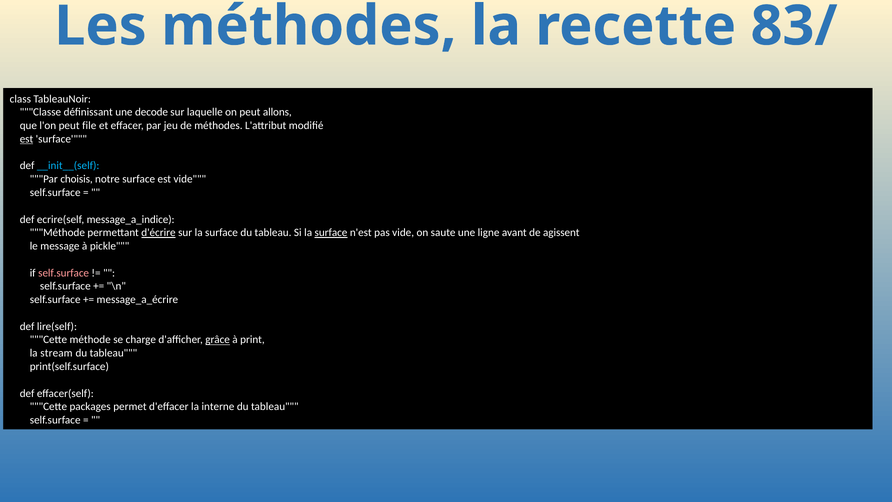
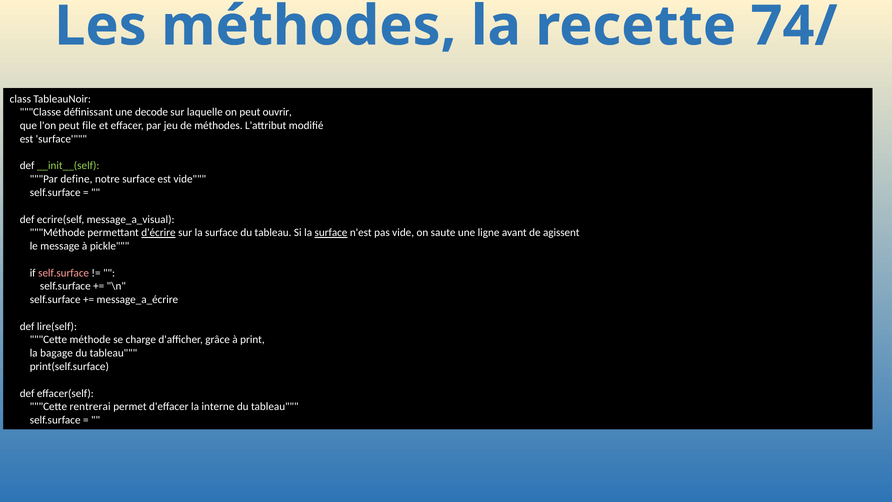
83/: 83/ -> 74/ (794, 26)
allons: allons -> ouvrir (277, 112)
est underline: present -> none (26, 139)
__init__(self colour: light blue -> light green (68, 166)
choisis: choisis -> define (76, 179)
message_a_indice: message_a_indice -> message_a_visual (131, 219)
grâce underline: present -> none (218, 340)
stream: stream -> bagage (57, 353)
packages: packages -> rentrerai (90, 407)
